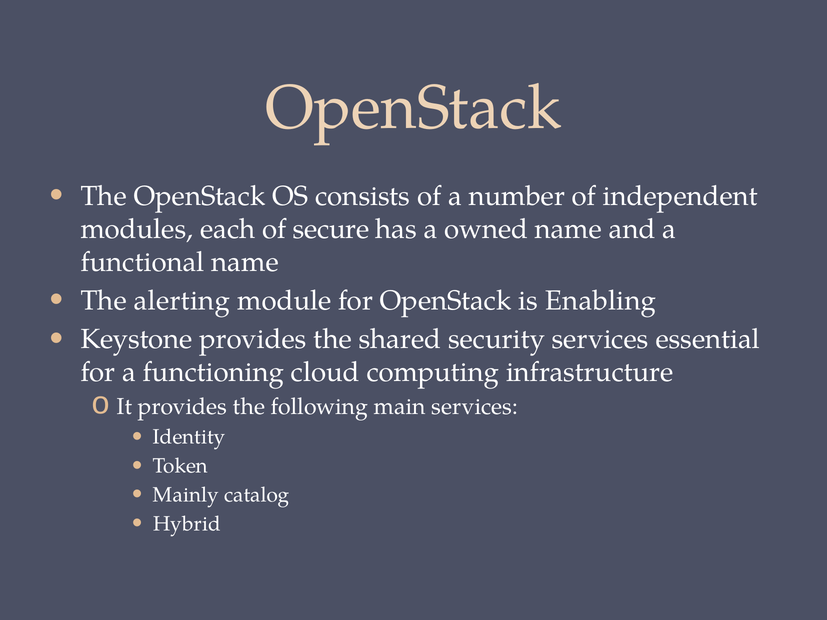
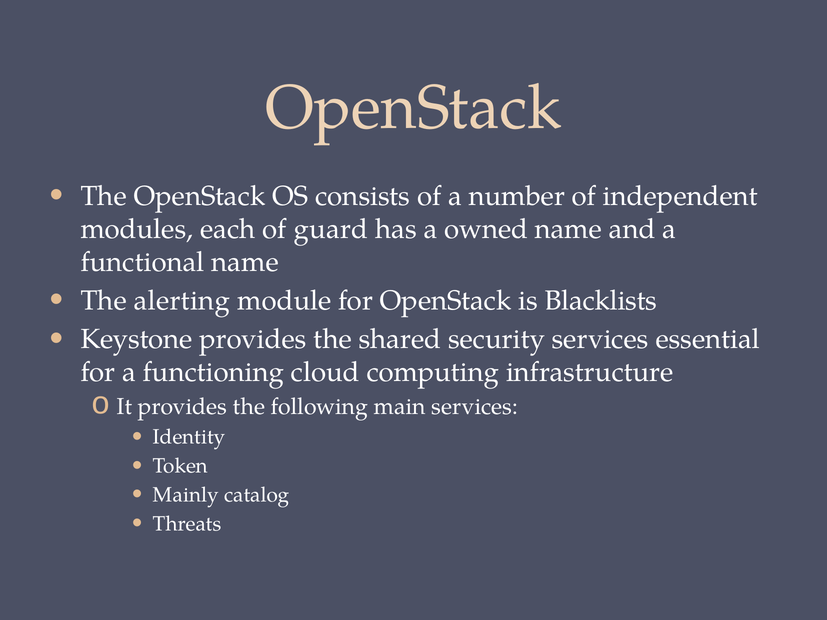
secure: secure -> guard (331, 229)
Enabling: Enabling -> Blacklists (601, 301)
Hybrid: Hybrid -> Threats (187, 524)
